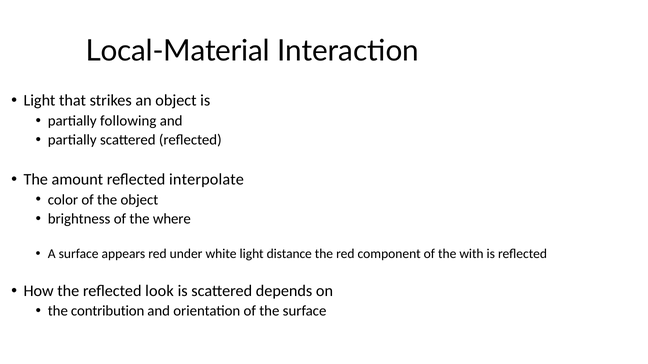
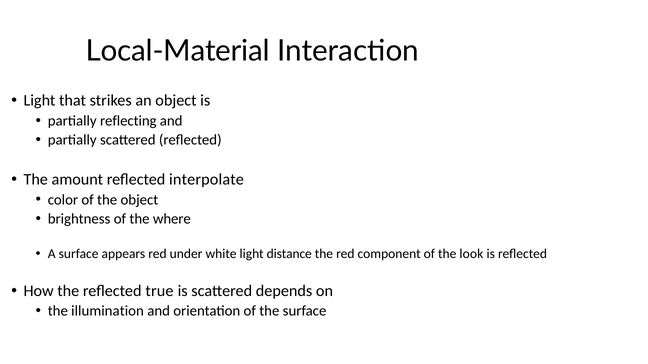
following: following -> reflecting (128, 121)
with: with -> look (471, 254)
look: look -> true (159, 291)
contribution: contribution -> illumination (108, 311)
